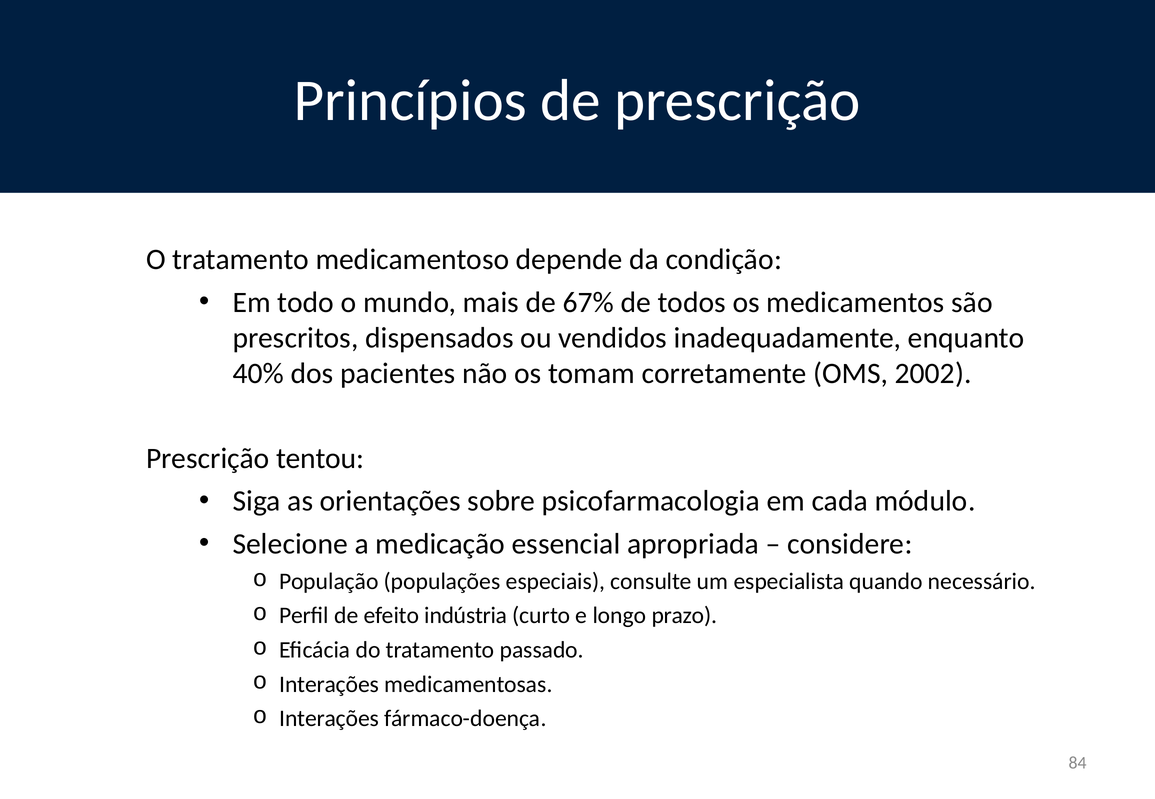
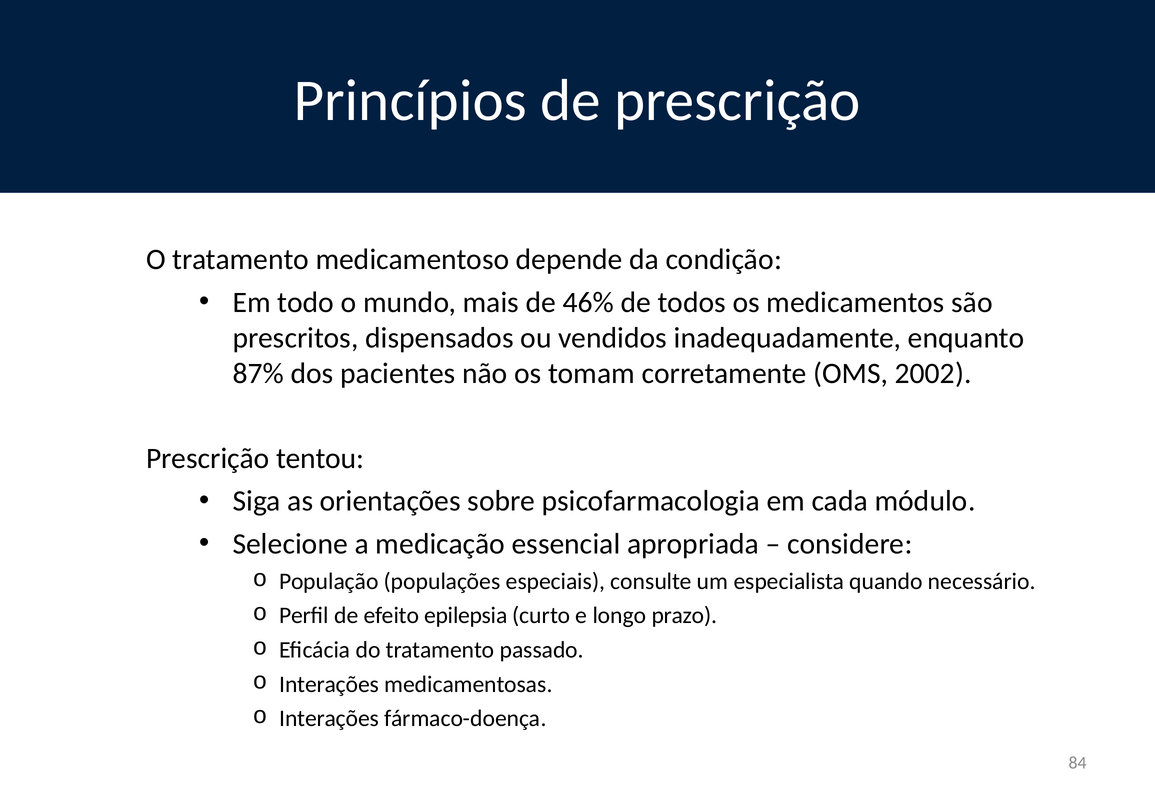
67%: 67% -> 46% (588, 303)
40%: 40% -> 87% (258, 374)
indústria: indústria -> epilepsia (466, 616)
